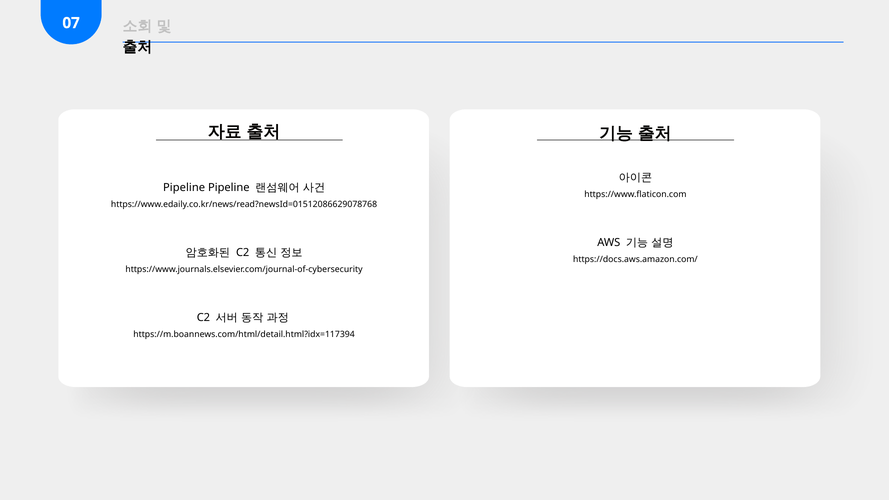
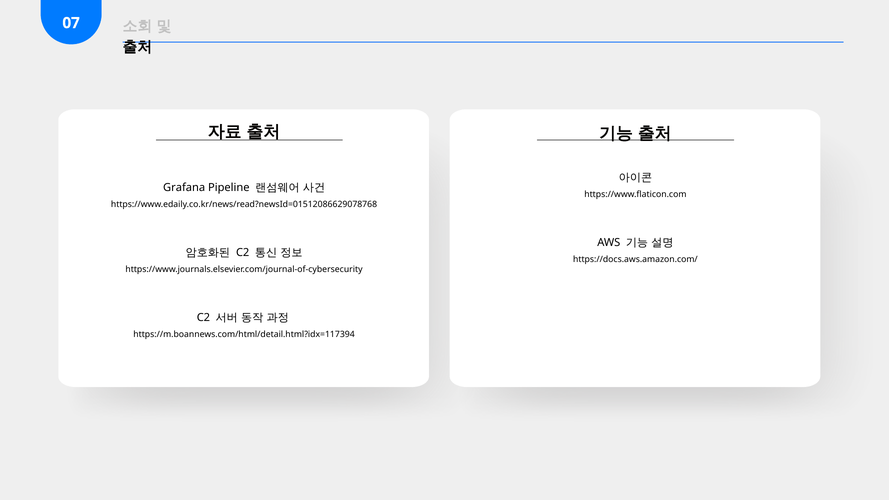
Pipeline: Pipeline -> Grafana (184, 188)
